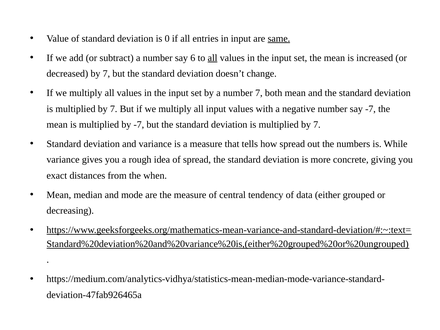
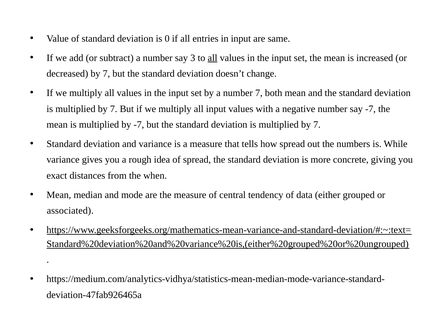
same underline: present -> none (279, 39)
6: 6 -> 3 (193, 58)
decreasing: decreasing -> associated (70, 211)
